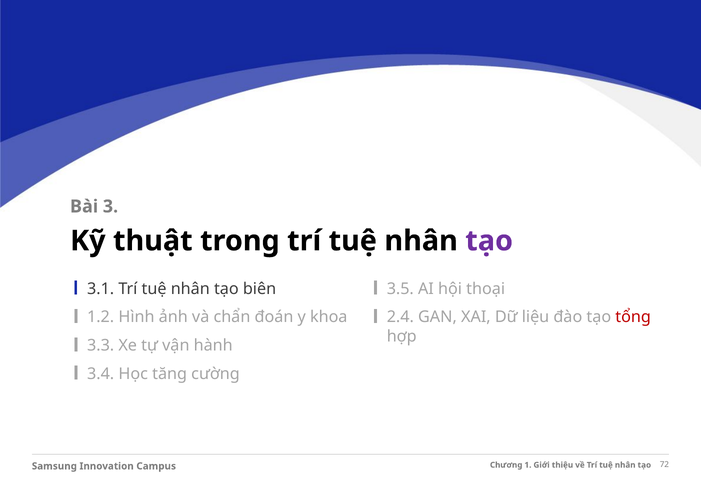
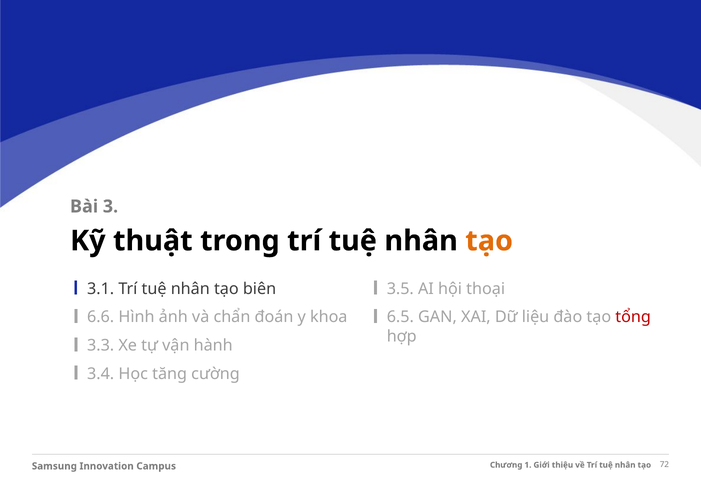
tạo colour: purple -> orange (489, 241)
1.2: 1.2 -> 6.6 (101, 317)
2.4: 2.4 -> 6.5 (400, 317)
